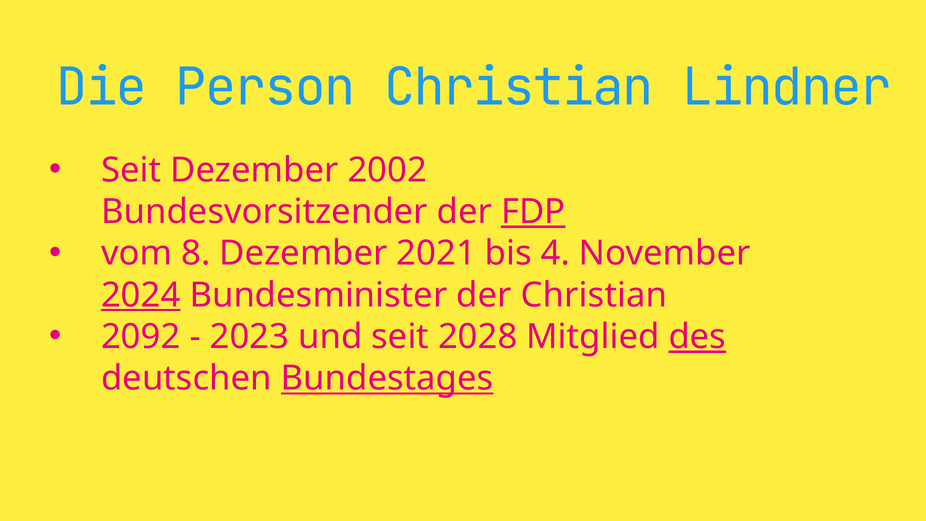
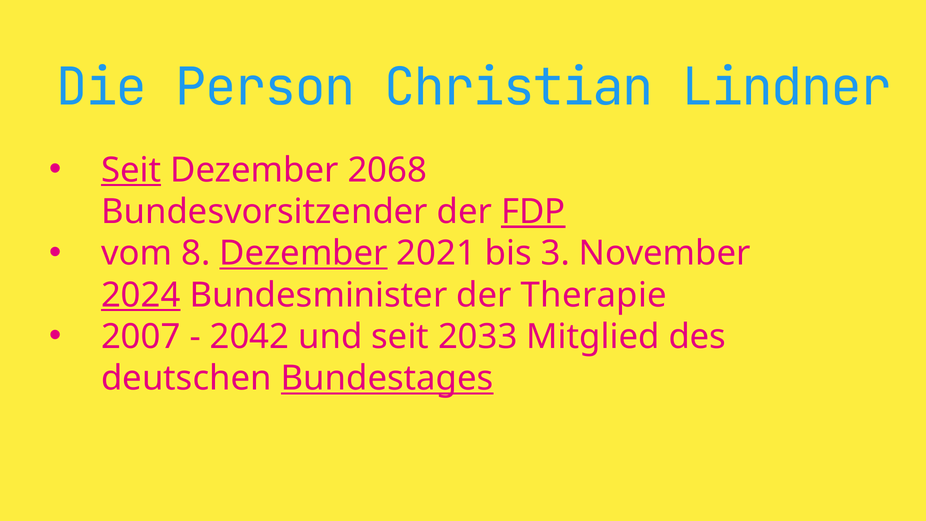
Seit underline: none -> present (131, 170)
2002: 2002 -> 2068 (387, 170)
Dezember underline: none -> present (303, 253)
4: 4 -> 3 (555, 253)
der Christian: Christian -> Therapie (594, 295)
2092: 2092 -> 2007 (141, 337)
2023: 2023 -> 2042 (249, 337)
2028: 2028 -> 2033 (478, 337)
des underline: present -> none (697, 337)
